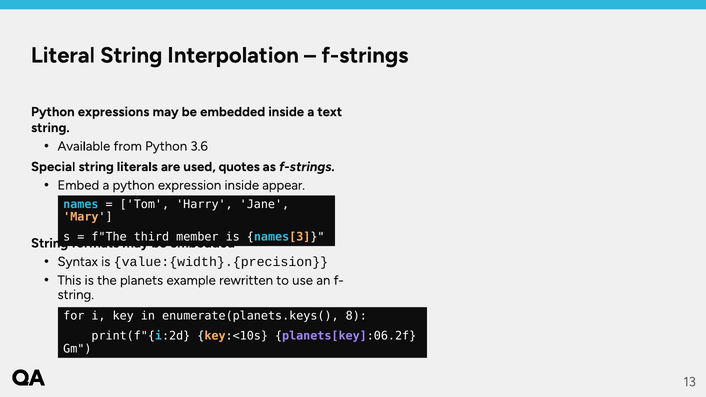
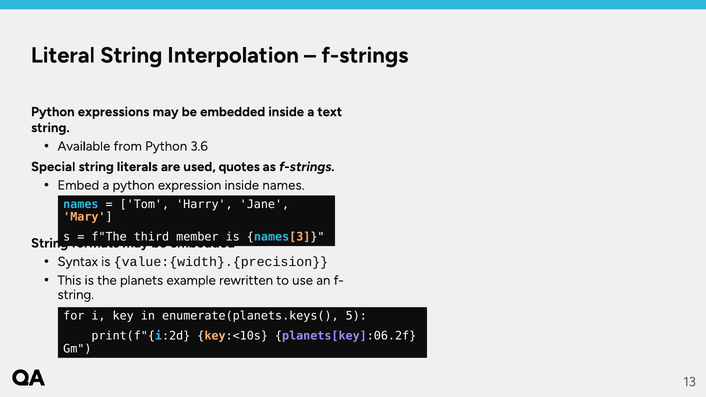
inside appear: appear -> names (283, 185)
8: 8 -> 5 (356, 316)
